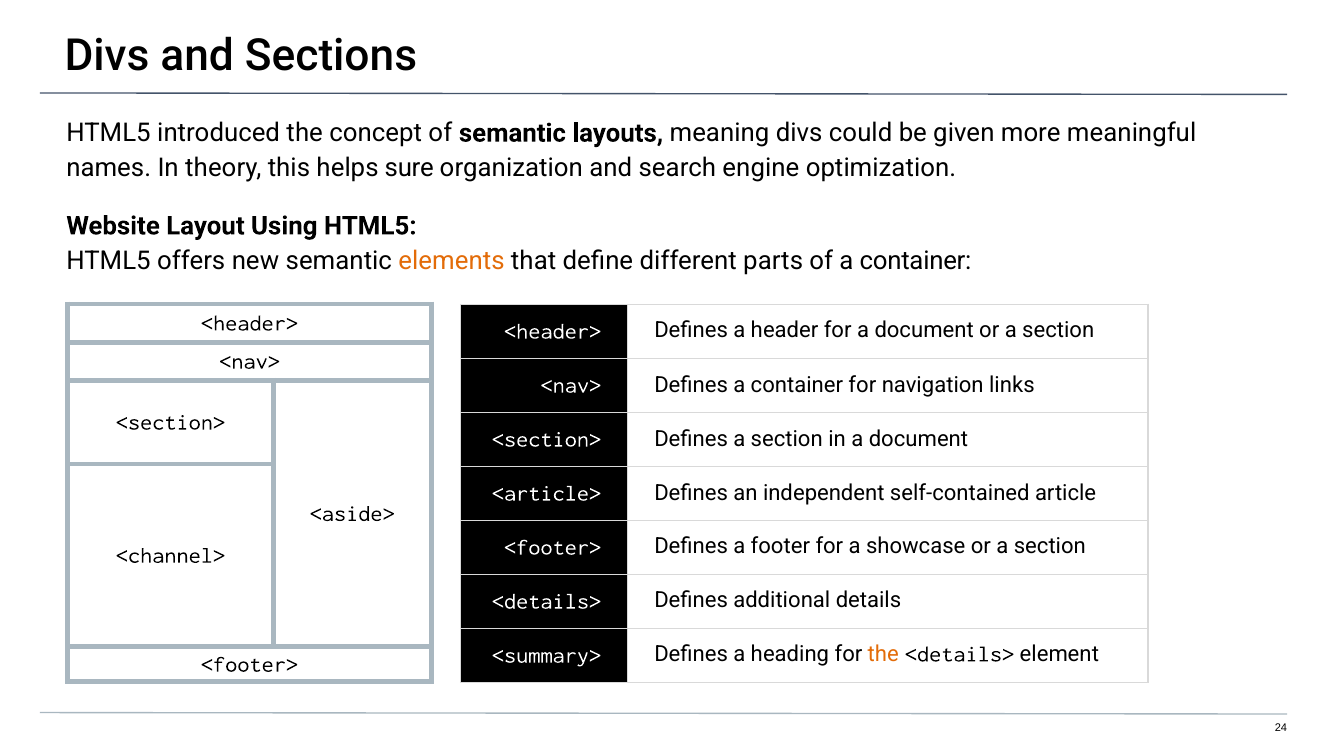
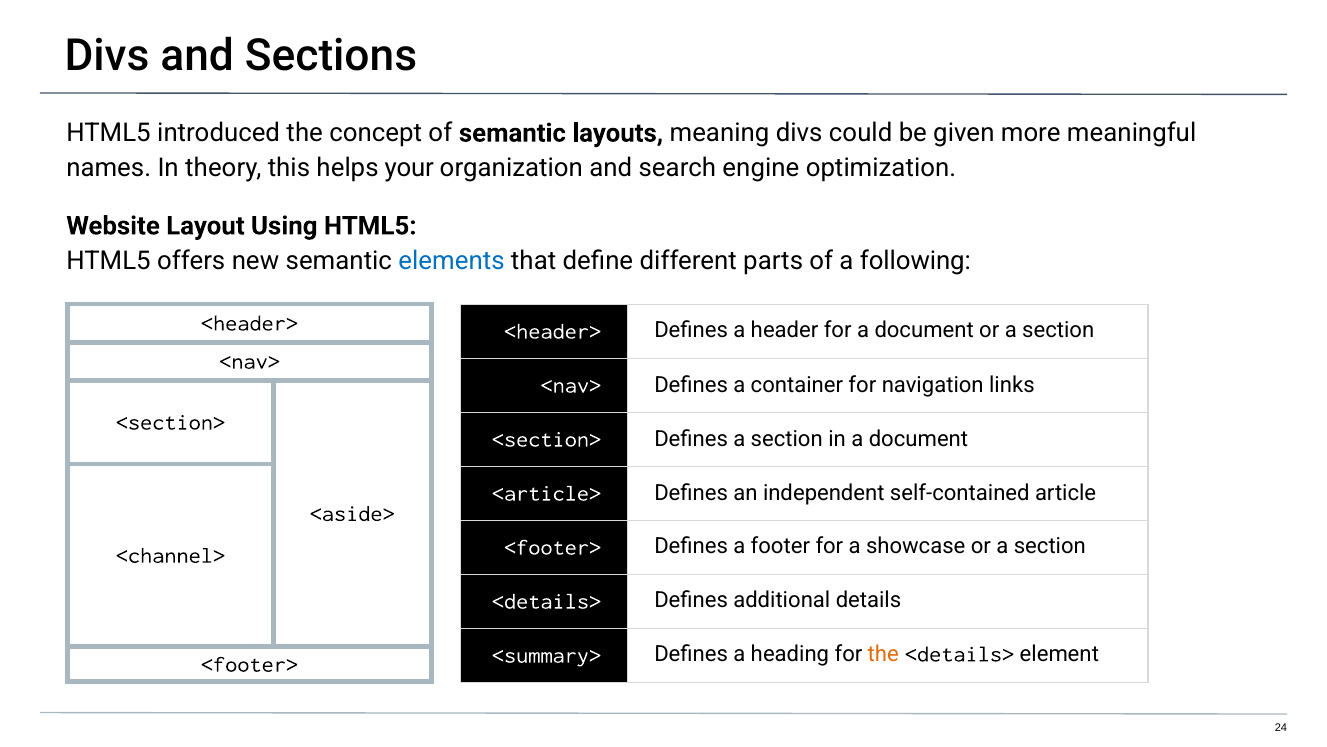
sure: sure -> your (409, 168)
elements colour: orange -> blue (452, 261)
of a container: container -> following (915, 261)
